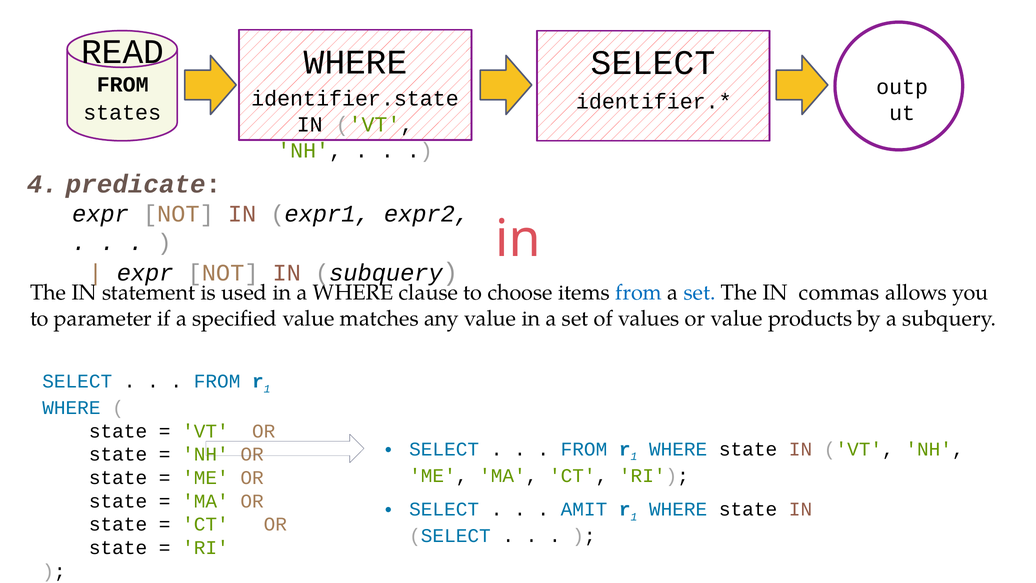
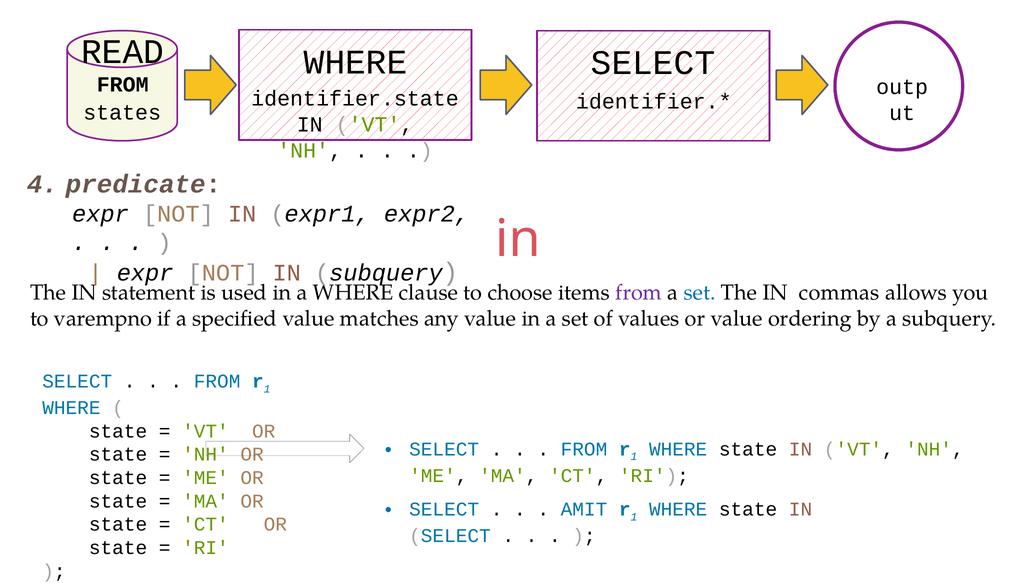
from colour: blue -> purple (639, 293)
parameter: parameter -> varempno (103, 319)
products: products -> ordering (810, 319)
